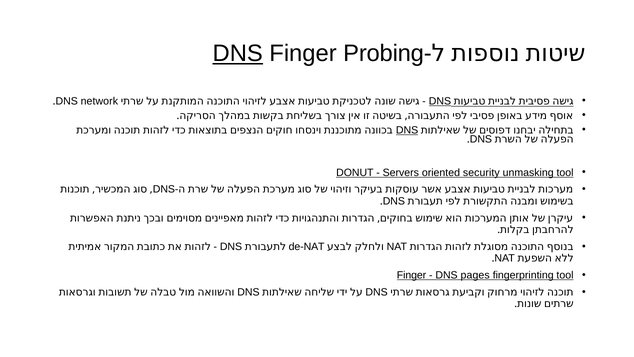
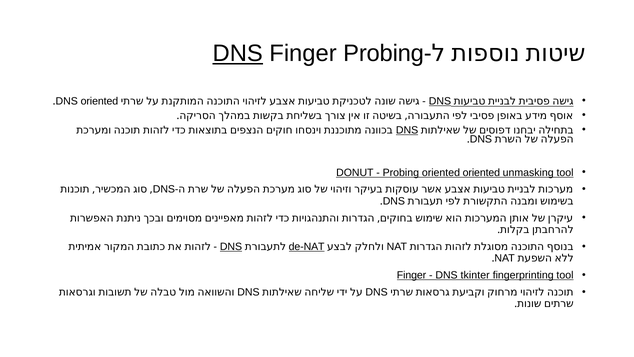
DNS network: network -> oriented (99, 101)
Servers: Servers -> Probing (401, 172)
oriented security: security -> oriented (481, 172)
DNS underline: none -> present (231, 246)
de-NAT underline: none -> present (307, 246)
pages: pages -> tkinter (475, 275)
